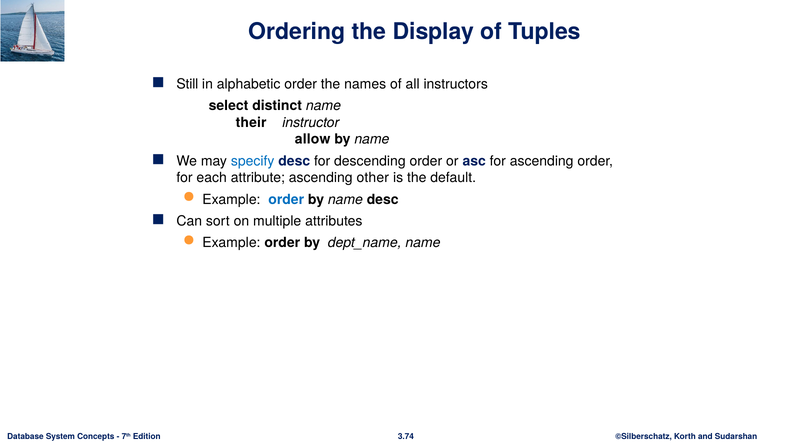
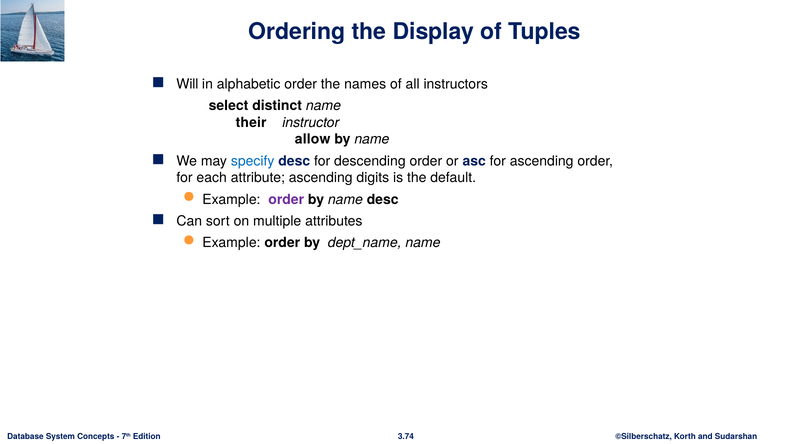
Still: Still -> Will (187, 84)
other: other -> digits (373, 178)
order colour: blue -> purple (286, 199)
